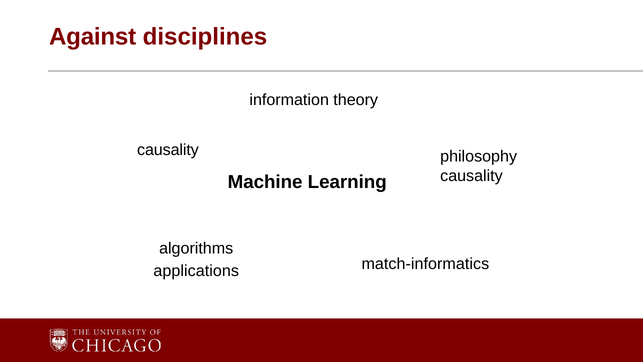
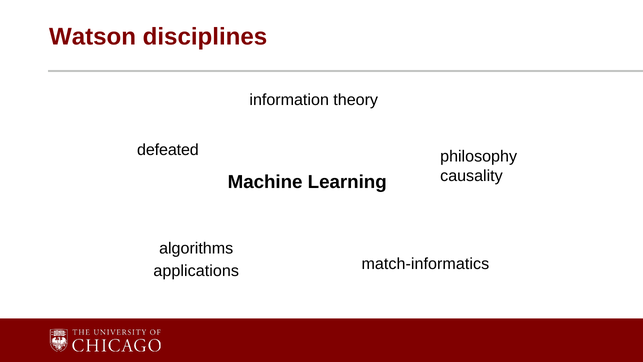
Against: Against -> Watson (93, 37)
causality: causality -> defeated (168, 150)
